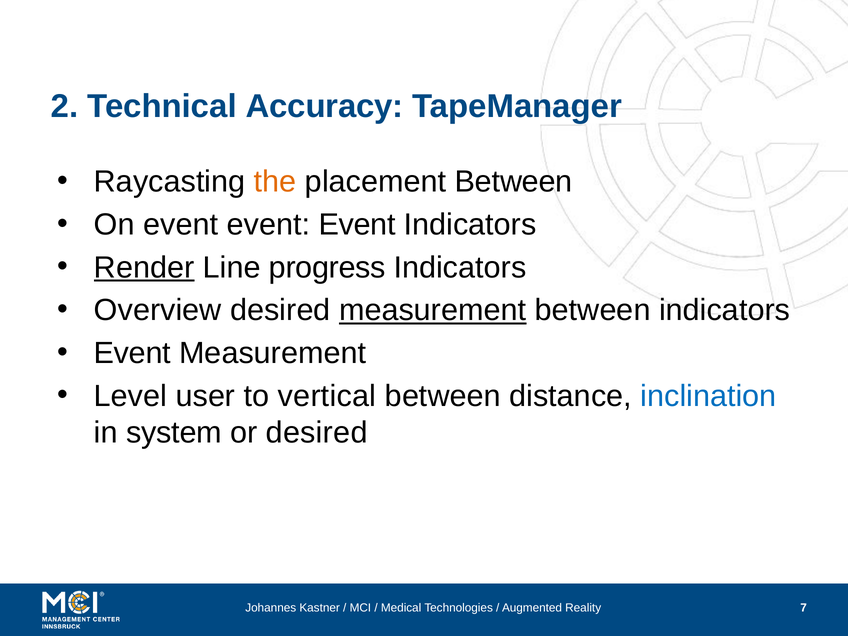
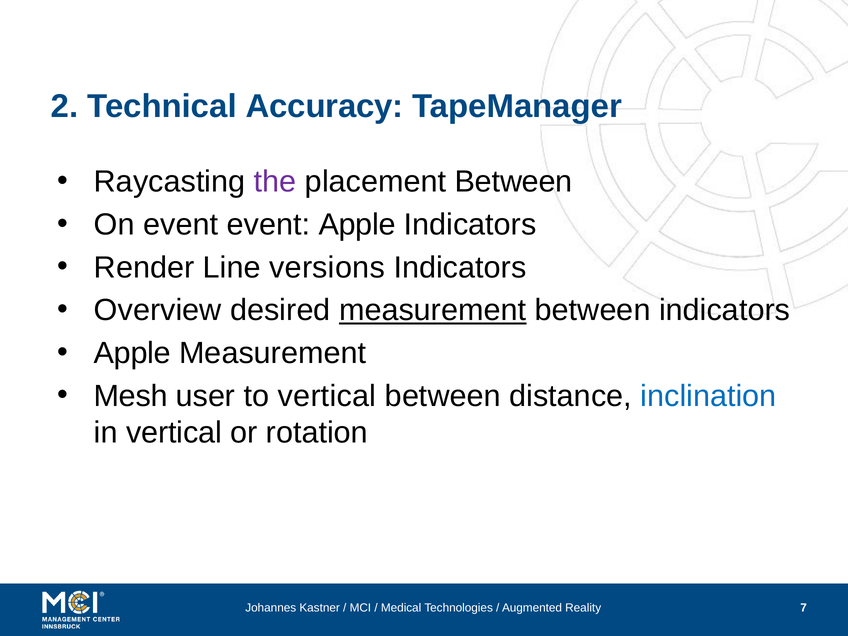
the colour: orange -> purple (275, 182)
Event: Event -> Apple (357, 225)
Render underline: present -> none (144, 268)
progress: progress -> versions (327, 268)
Event: Event -> Apple (132, 353)
Level: Level -> Mesh (131, 396)
in system: system -> vertical (174, 433)
or desired: desired -> rotation (317, 433)
